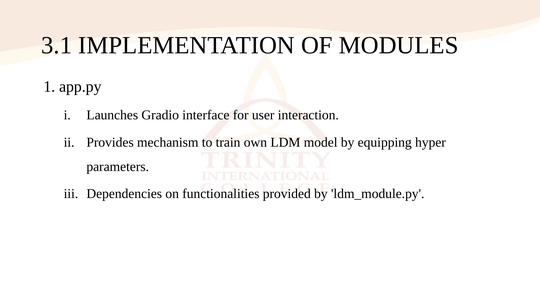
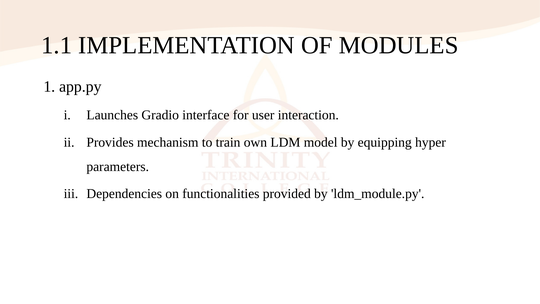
3.1: 3.1 -> 1.1 (57, 45)
